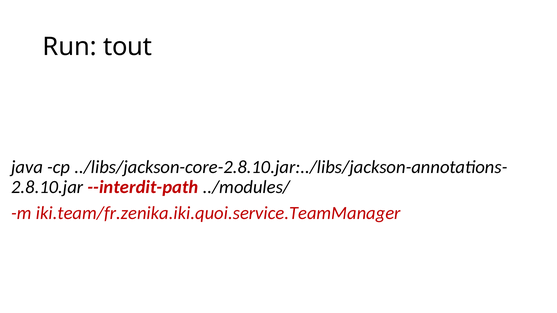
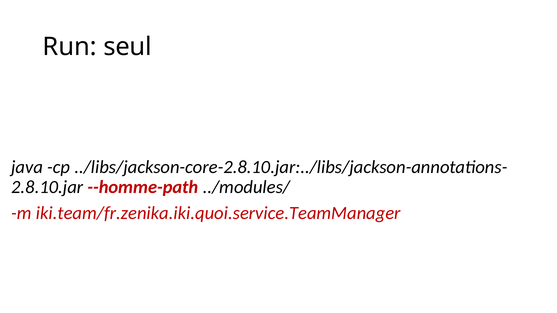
tout: tout -> seul (128, 47)
--interdit-path: --interdit-path -> --homme-path (143, 187)
